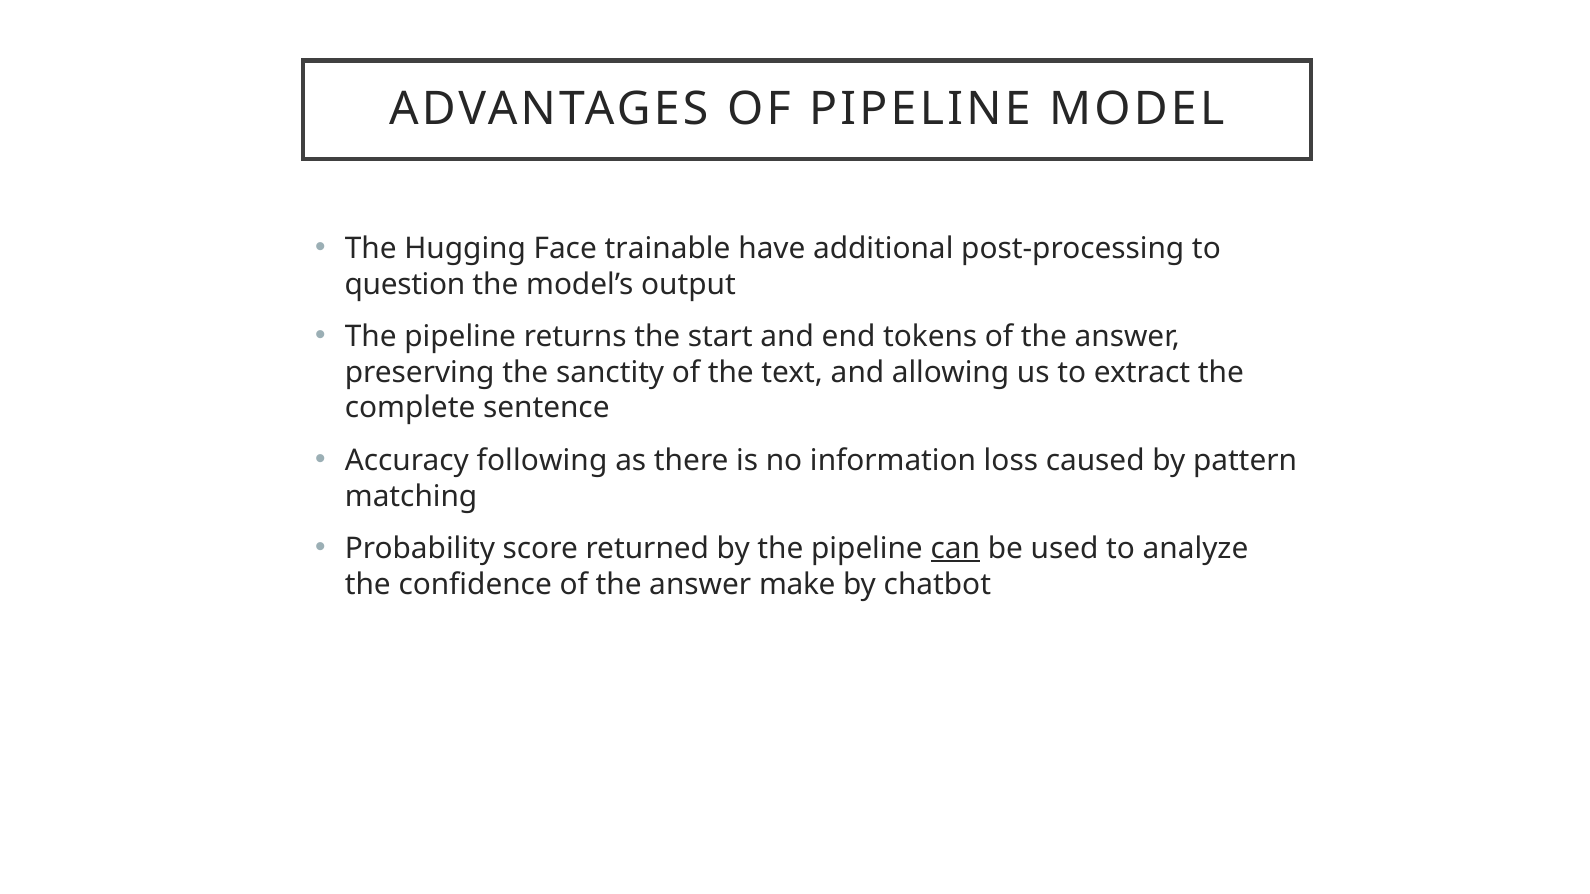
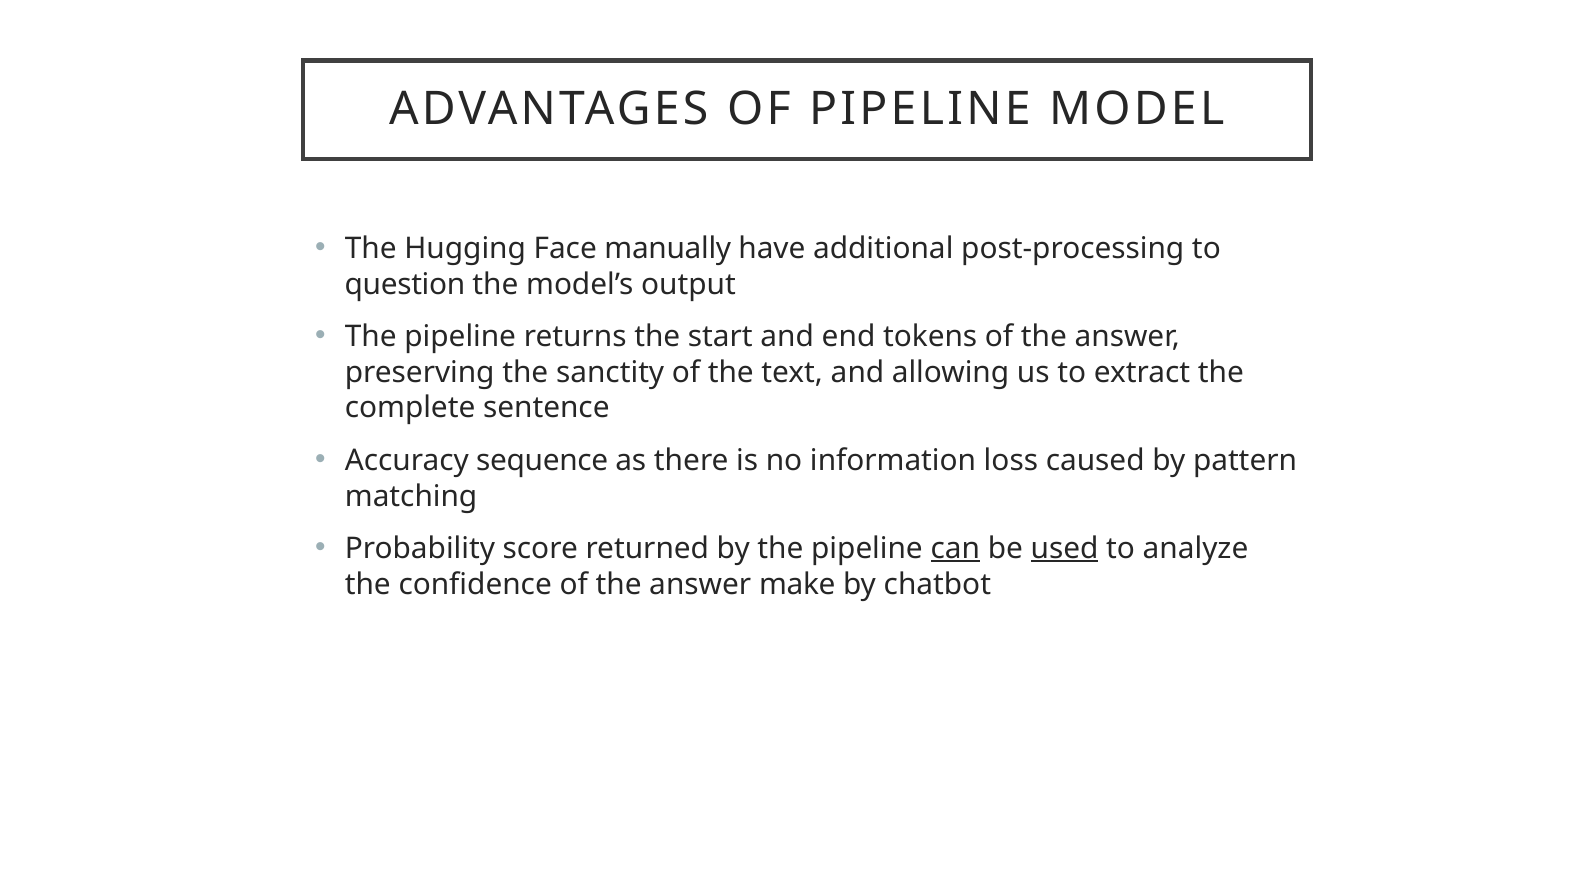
trainable: trainable -> manually (668, 249)
following: following -> sequence (542, 461)
used underline: none -> present (1065, 549)
